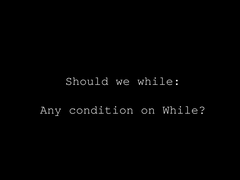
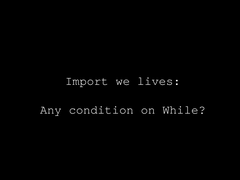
Should: Should -> Import (87, 81)
we while: while -> lives (159, 81)
